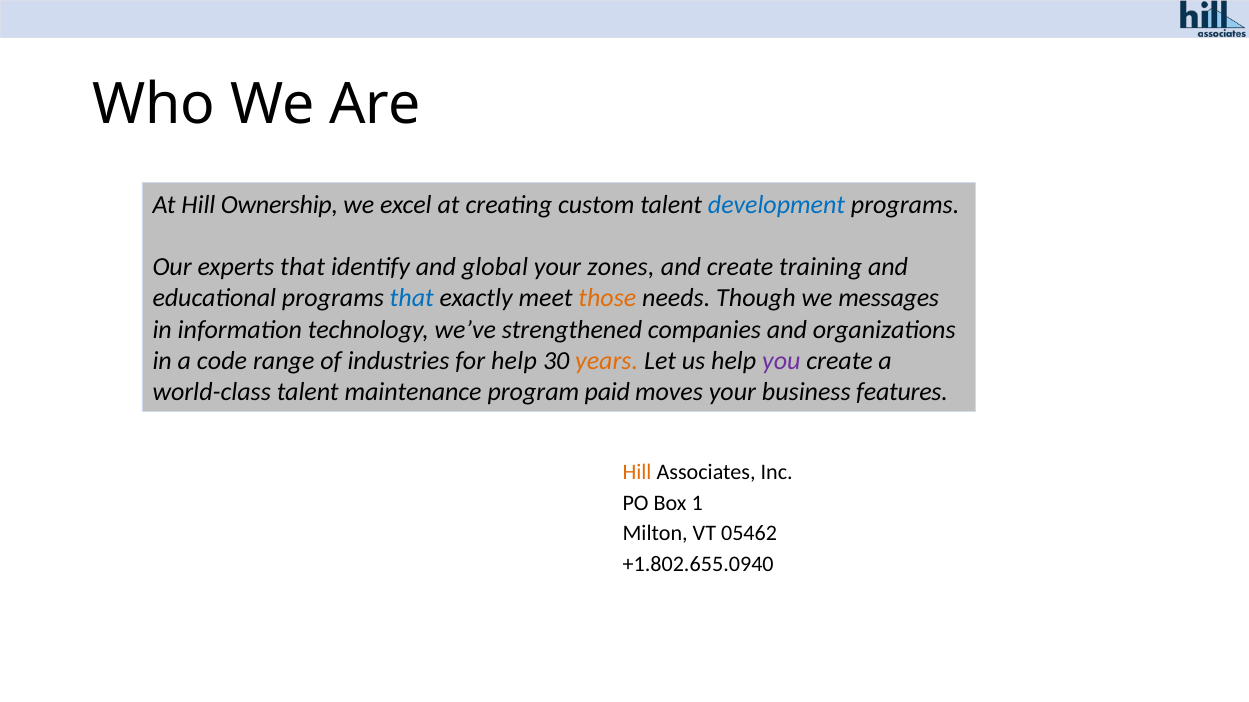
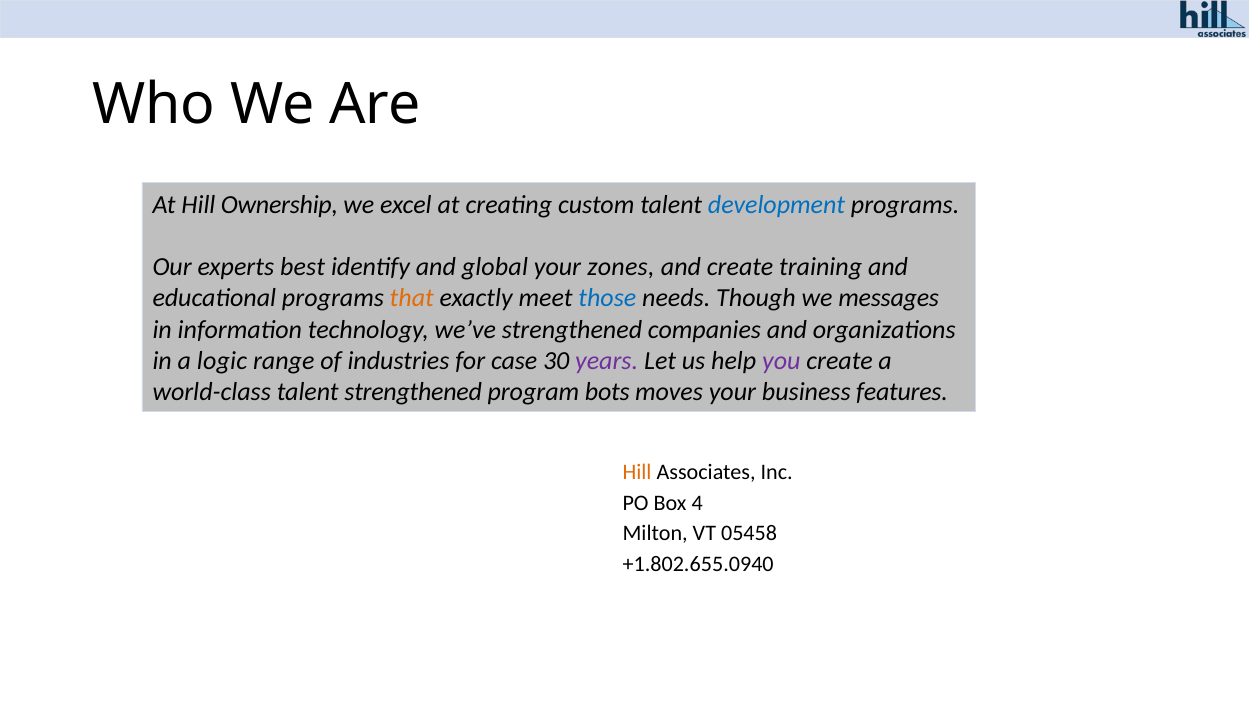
experts that: that -> best (303, 267)
that colour: blue -> orange (412, 299)
those colour: orange -> blue (607, 299)
code: code -> logic (222, 361)
for help: help -> case (514, 361)
years colour: orange -> purple (607, 361)
talent maintenance: maintenance -> strengthened (413, 392)
paid: paid -> bots (607, 392)
1: 1 -> 4 (697, 503)
05462: 05462 -> 05458 (749, 534)
